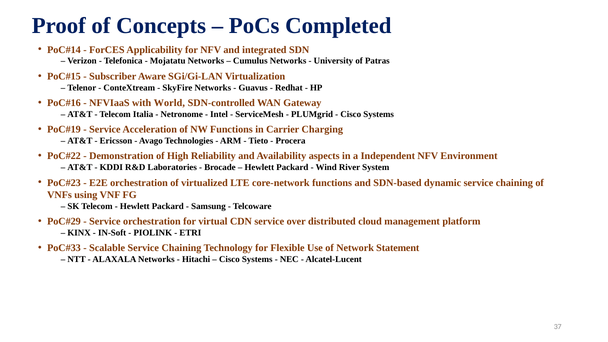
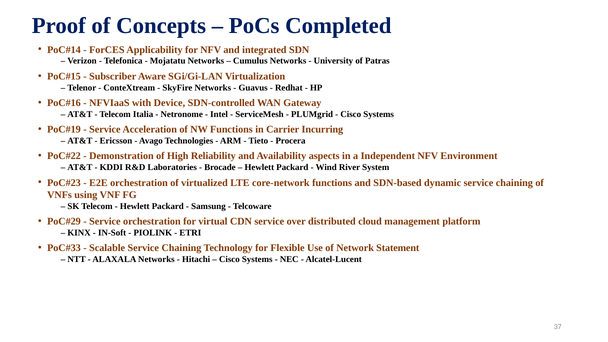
World: World -> Device (169, 103)
Charging: Charging -> Incurring (322, 130)
